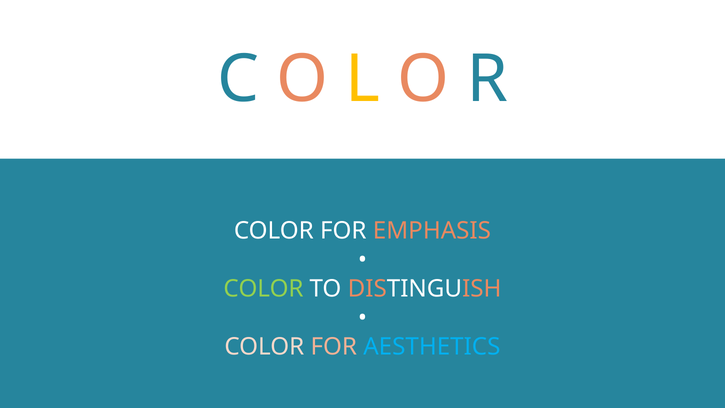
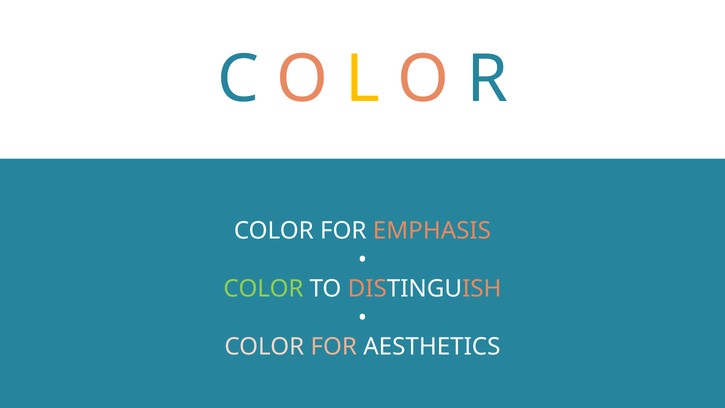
AESTHETICS colour: light blue -> white (432, 346)
